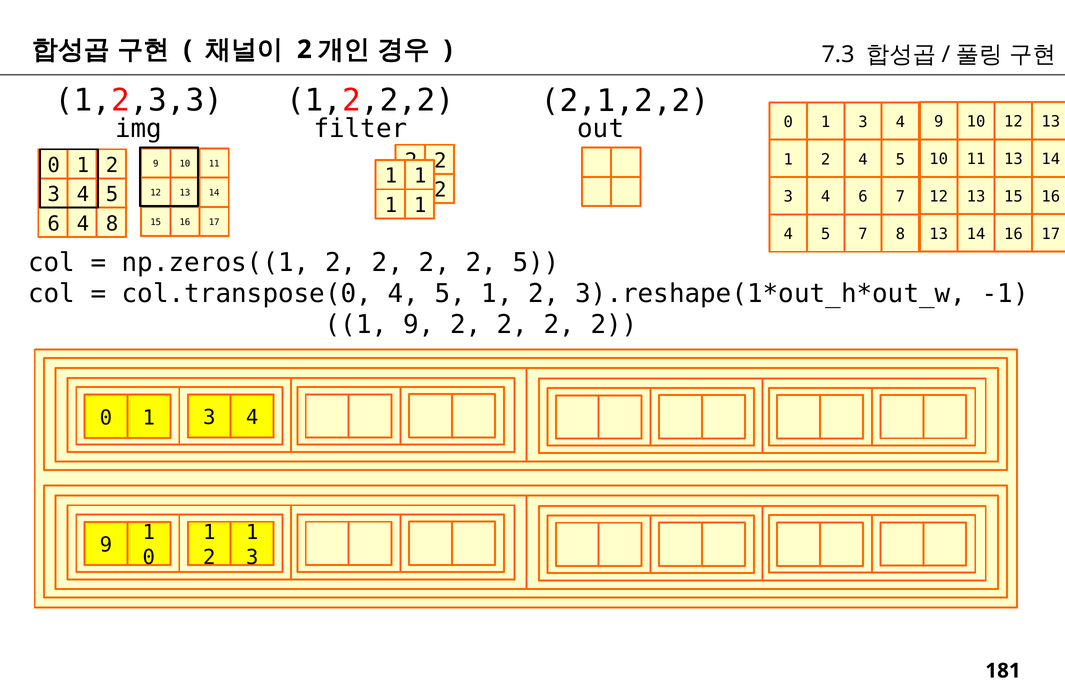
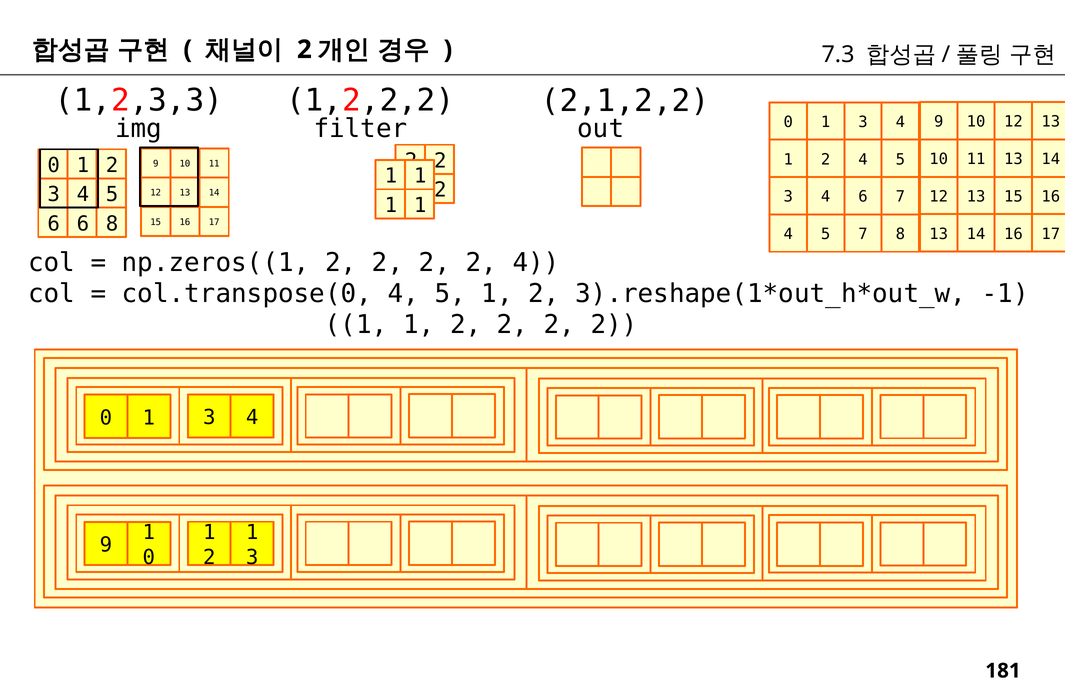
6 4: 4 -> 6 (83, 224)
2 2 5: 5 -> 4 (536, 263)
9: 9 -> 1 (419, 325)
